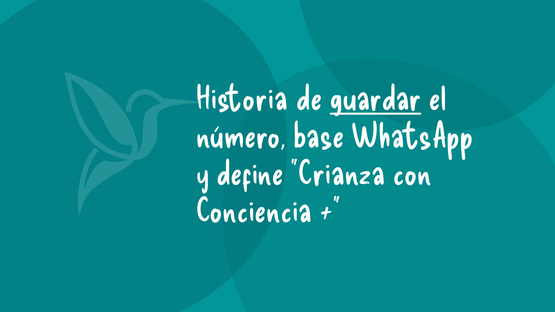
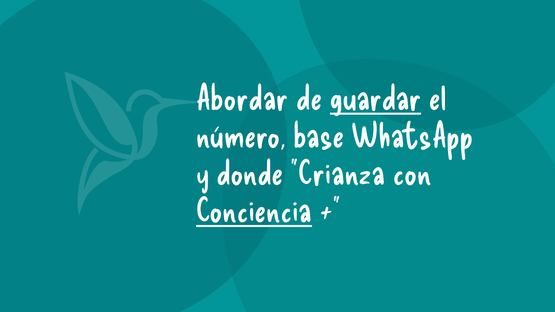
Historia: Historia -> Abordar (242, 99)
define: define -> donde (250, 174)
Conciencia underline: none -> present (254, 211)
